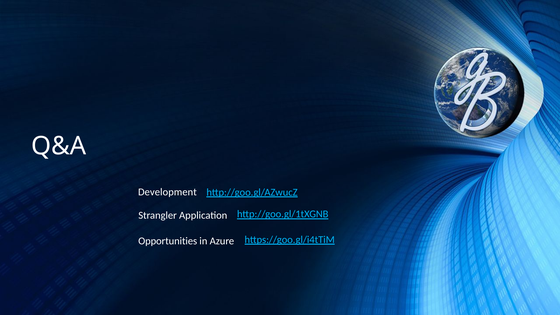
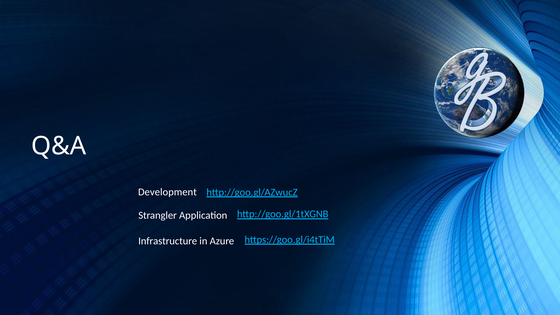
Opportunities: Opportunities -> Infrastructure (168, 241)
